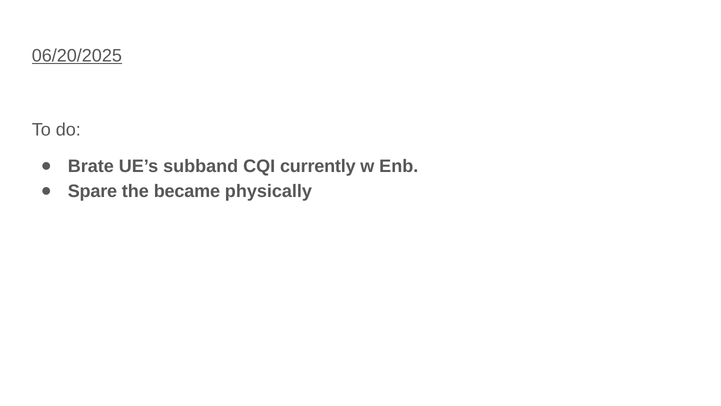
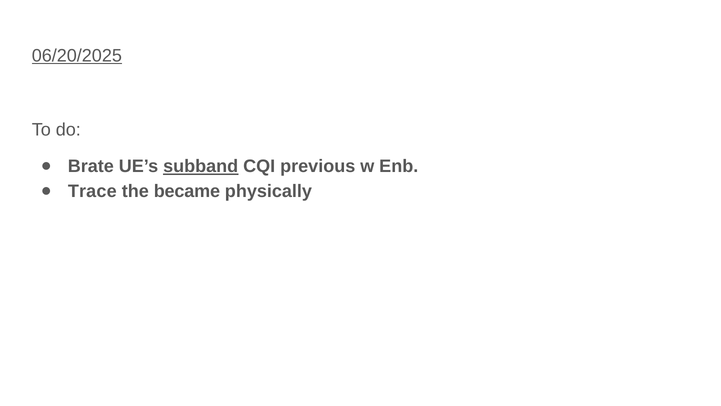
subband underline: none -> present (201, 166)
currently: currently -> previous (318, 166)
Spare: Spare -> Trace (92, 191)
